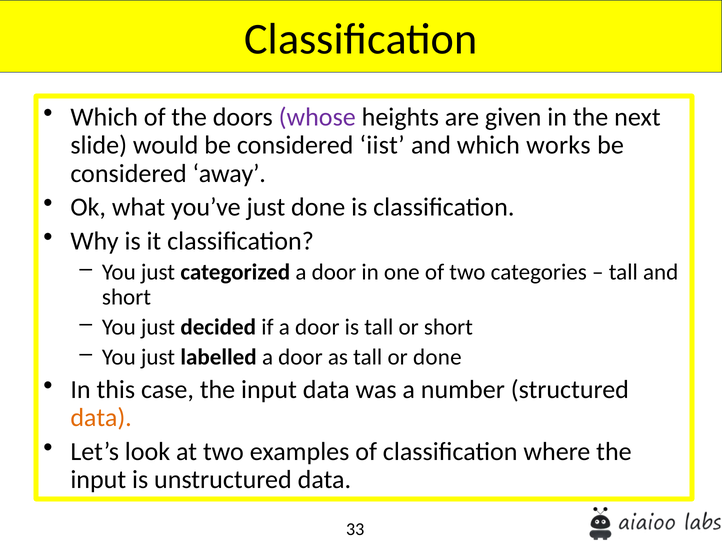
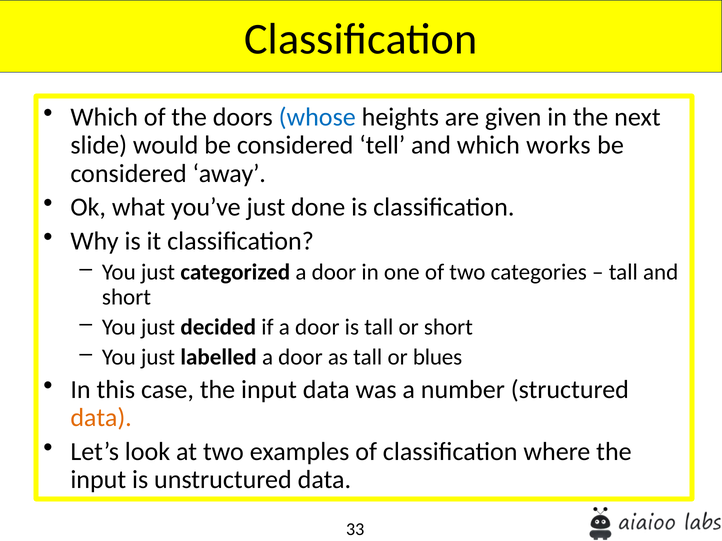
whose colour: purple -> blue (317, 117)
iist: iist -> tell (382, 145)
or done: done -> blues (438, 357)
